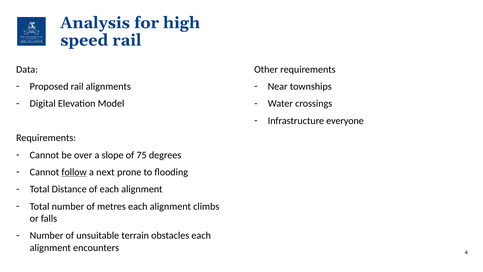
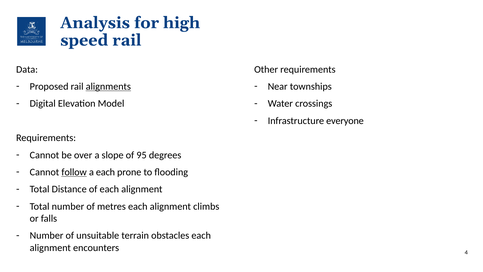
alignments underline: none -> present (108, 86)
75: 75 -> 95 (142, 155)
a next: next -> each (105, 172)
